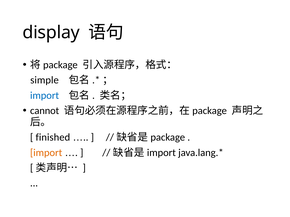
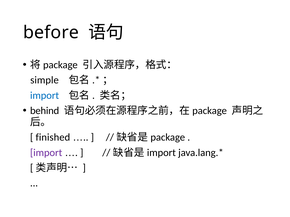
display: display -> before (51, 32)
cannot: cannot -> behind (45, 111)
import colour: orange -> purple (46, 153)
